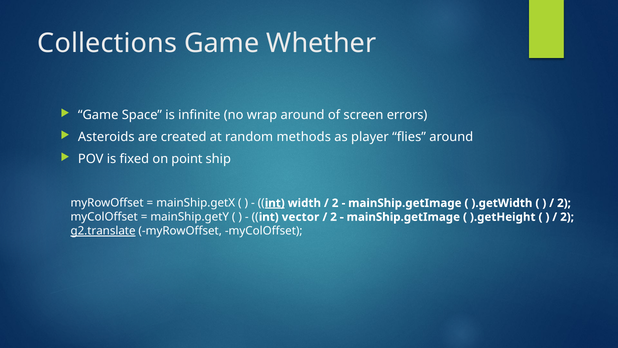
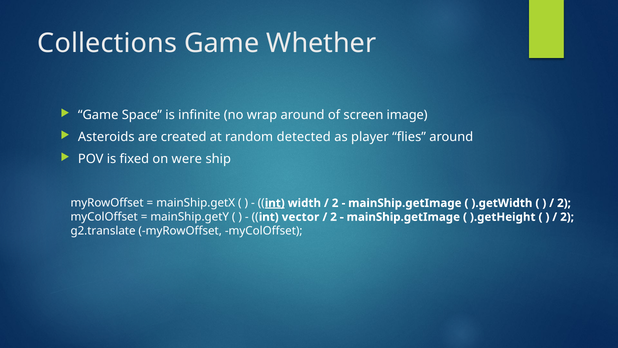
errors: errors -> image (407, 115)
methods: methods -> detected (304, 137)
point: point -> were (187, 159)
g2.translate underline: present -> none (103, 231)
